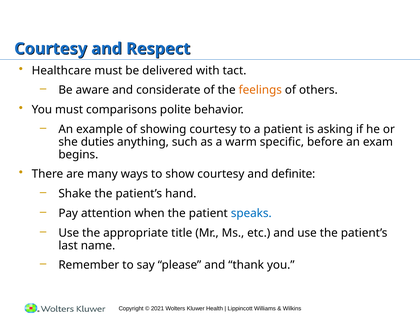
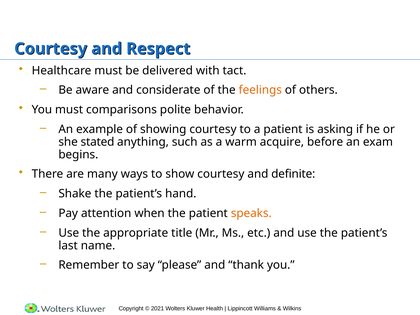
duties: duties -> stated (97, 142)
specific: specific -> acquire (282, 142)
speaks colour: blue -> orange (251, 213)
